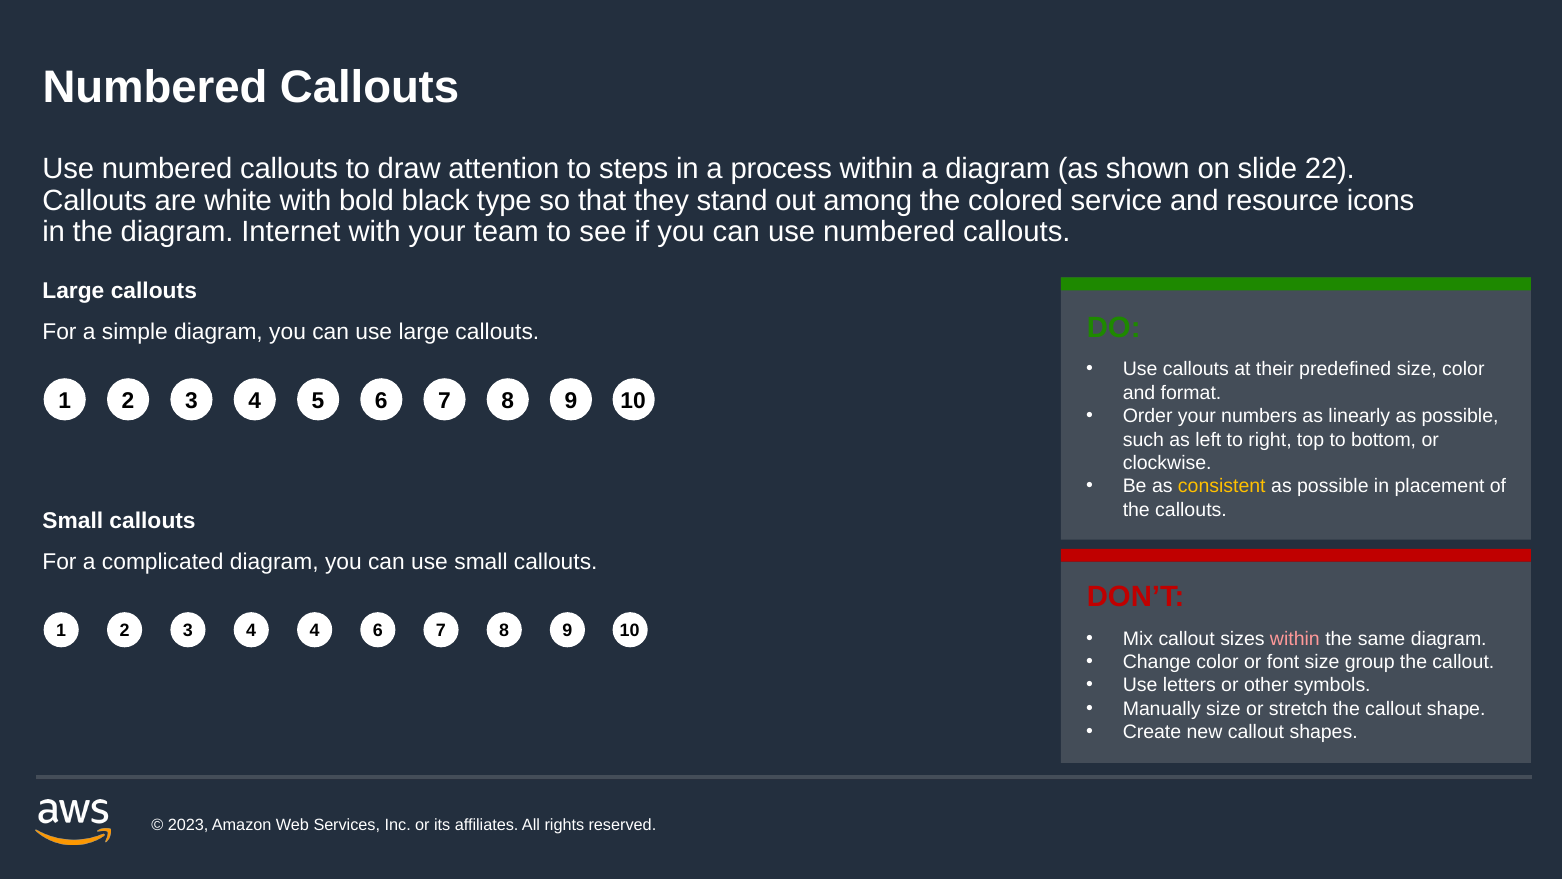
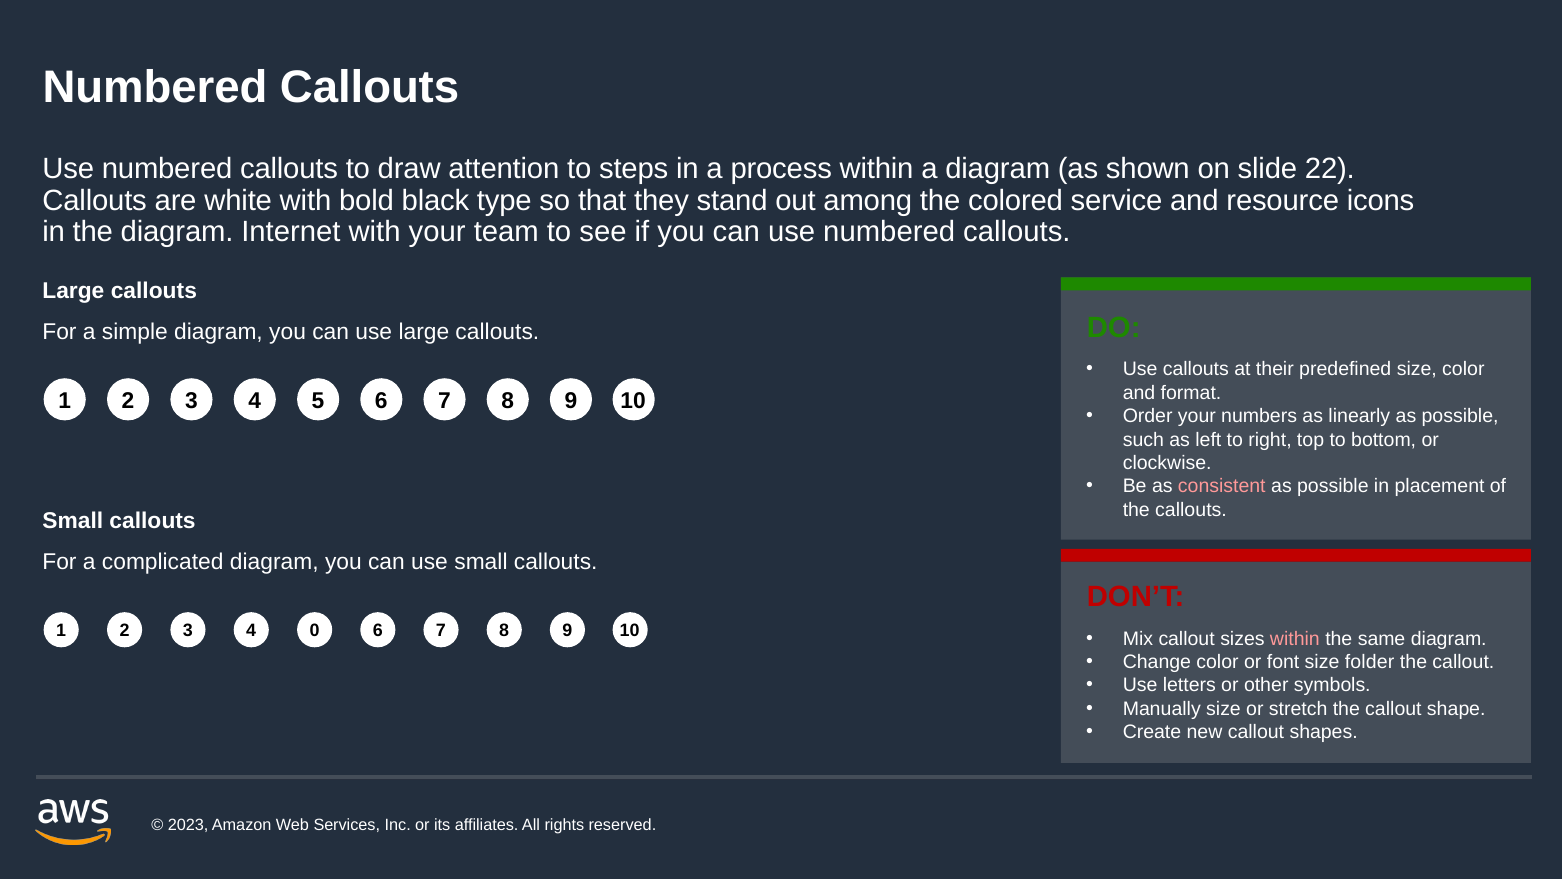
consistent colour: yellow -> pink (1222, 486)
4 4: 4 -> 0 (315, 631)
group: group -> folder (1370, 662)
